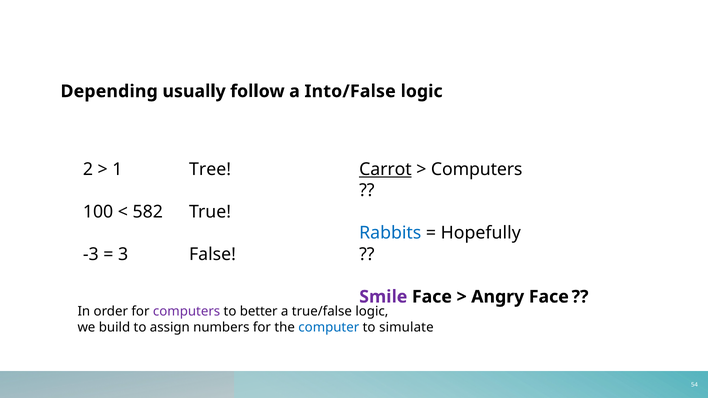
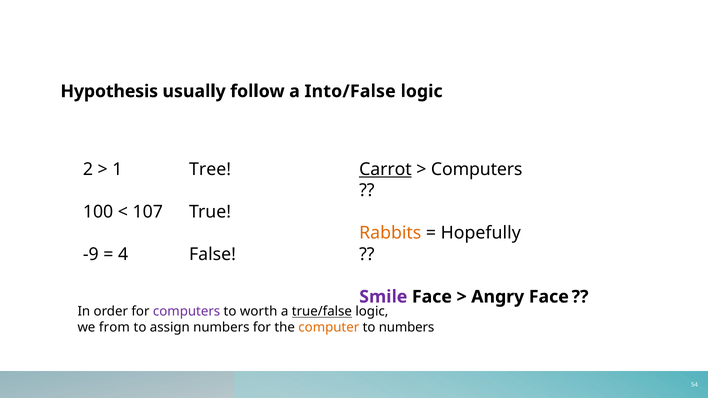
Depending: Depending -> Hypothesis (109, 91)
582: 582 -> 107 (148, 212)
Rabbits colour: blue -> orange (390, 233)
-3: -3 -> -9 (91, 254)
3: 3 -> 4 (123, 254)
better: better -> worth (259, 312)
true/false underline: none -> present (322, 312)
build: build -> from (114, 328)
computer colour: blue -> orange (329, 328)
to simulate: simulate -> numbers (407, 328)
